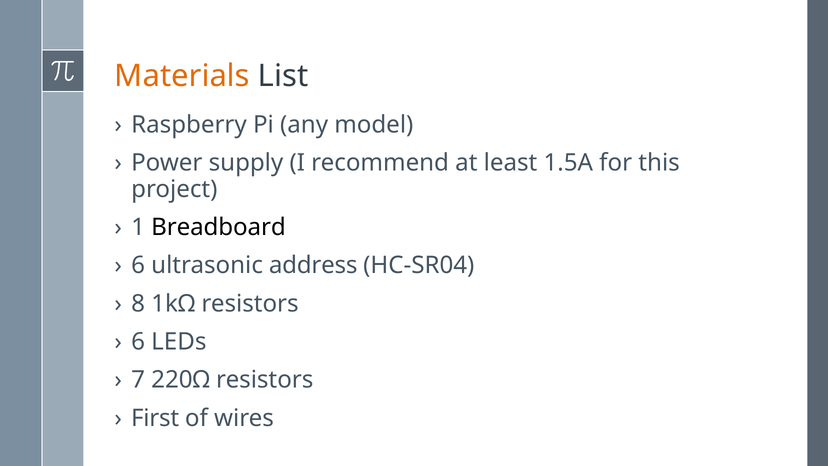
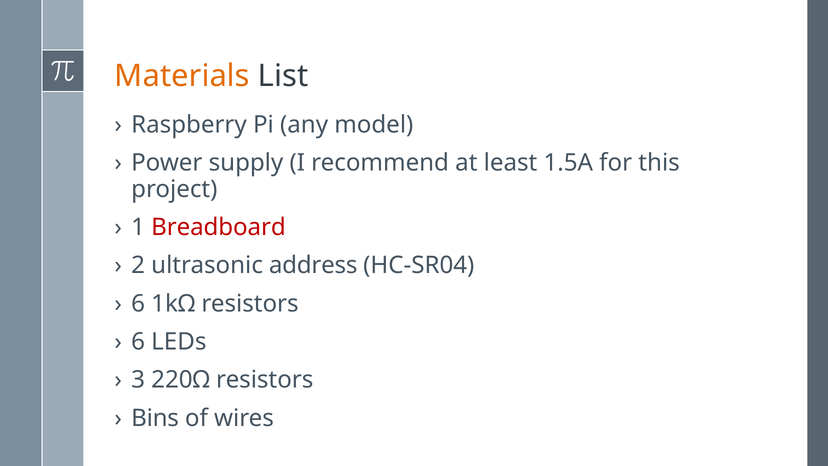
Breadboard colour: black -> red (218, 227)
6: 6 -> 2 (138, 265)
8: 8 -> 6 (138, 304)
7: 7 -> 3 (138, 380)
First: First -> Bins (155, 418)
